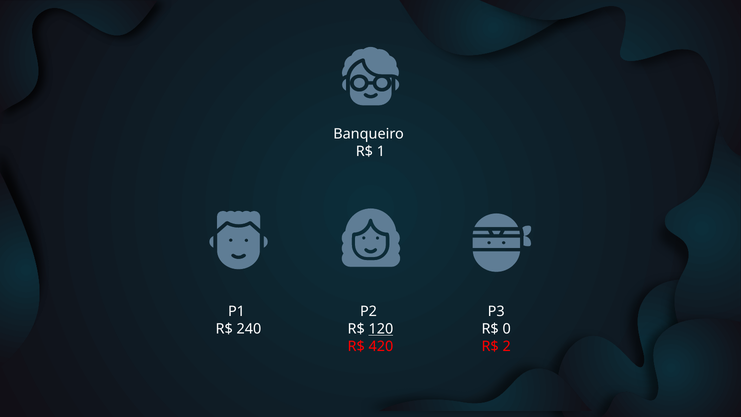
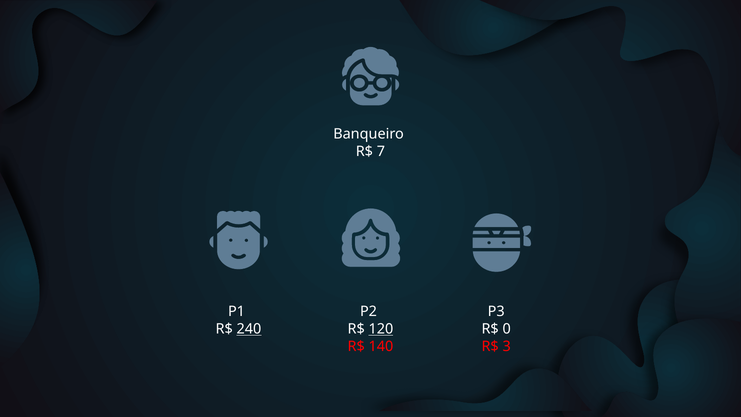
1: 1 -> 7 (381, 151)
240 underline: none -> present (249, 329)
420: 420 -> 140 (381, 346)
2: 2 -> 3 (507, 346)
